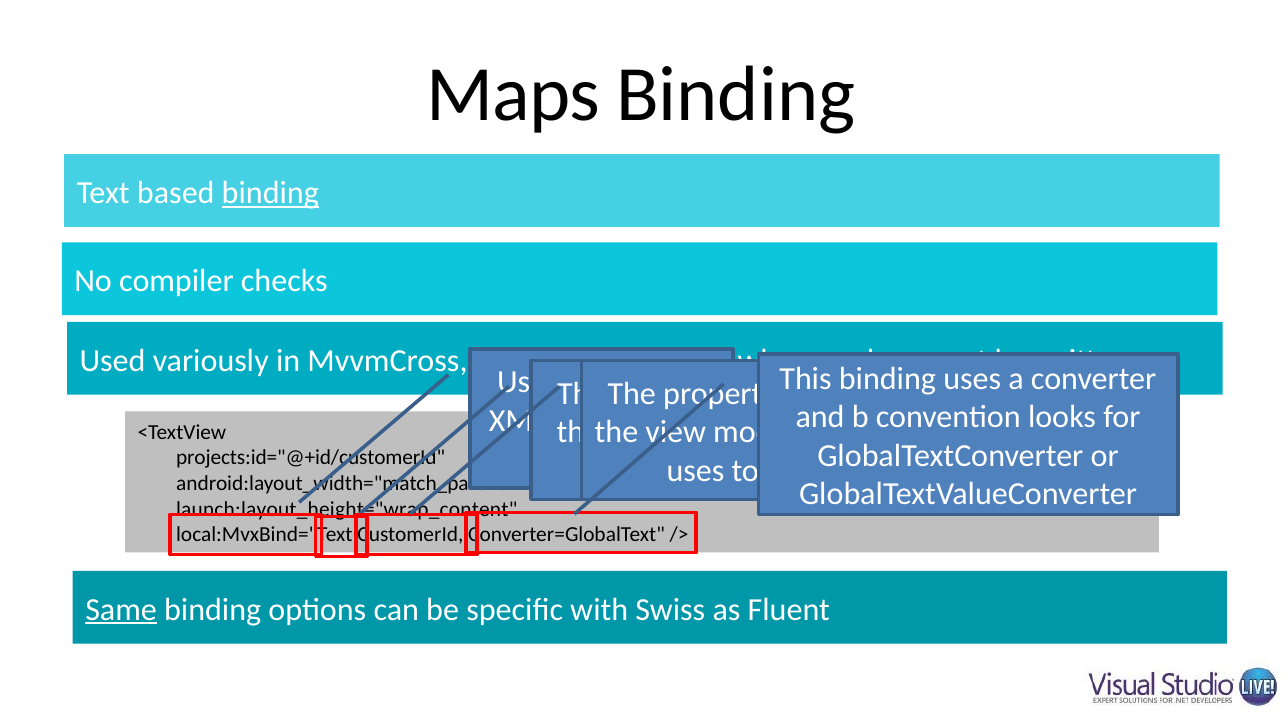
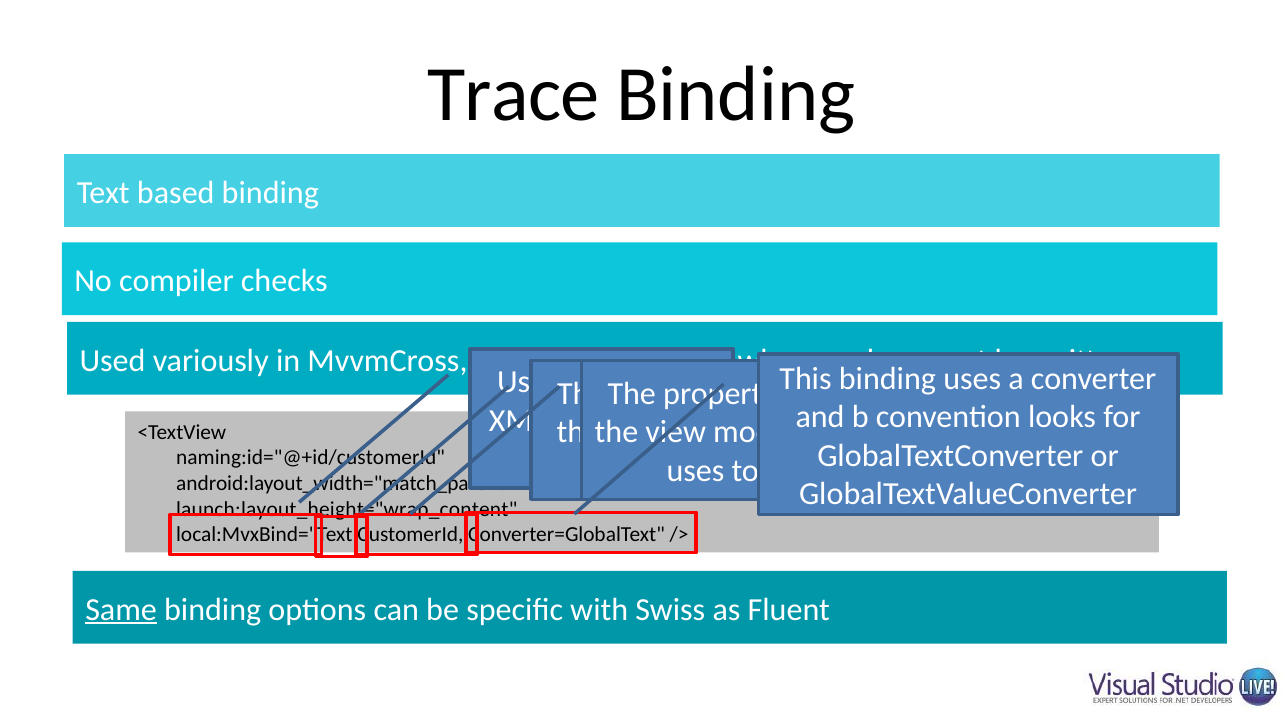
Maps: Maps -> Trace (514, 95)
binding underline: present -> none (270, 193)
projects:id="@+id/customerId: projects:id="@+id/customerId -> naming:id="@+id/customerId (310, 458)
